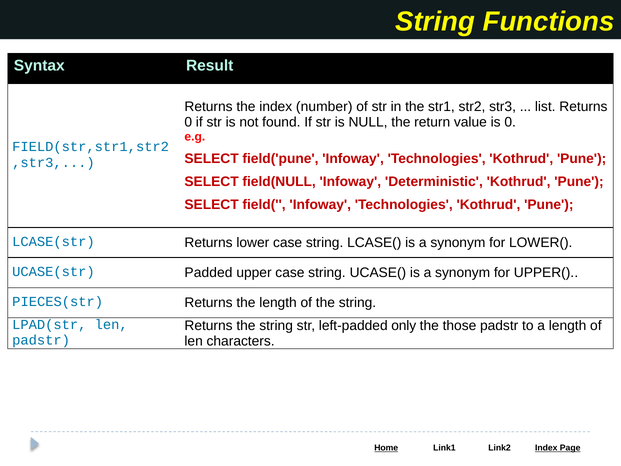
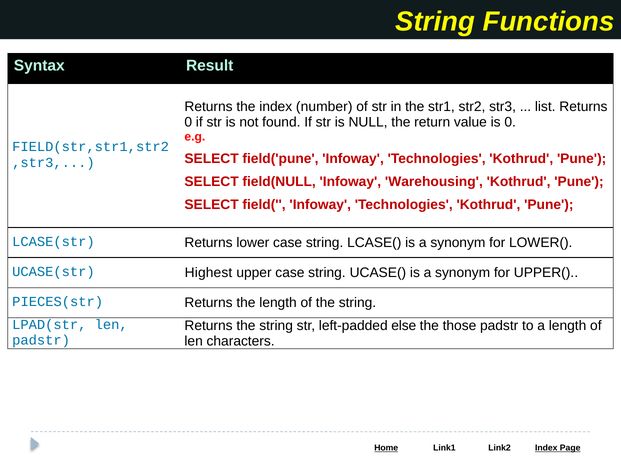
Deterministic: Deterministic -> Warehousing (434, 182)
Padded: Padded -> Highest (208, 273)
only: only -> else (404, 326)
